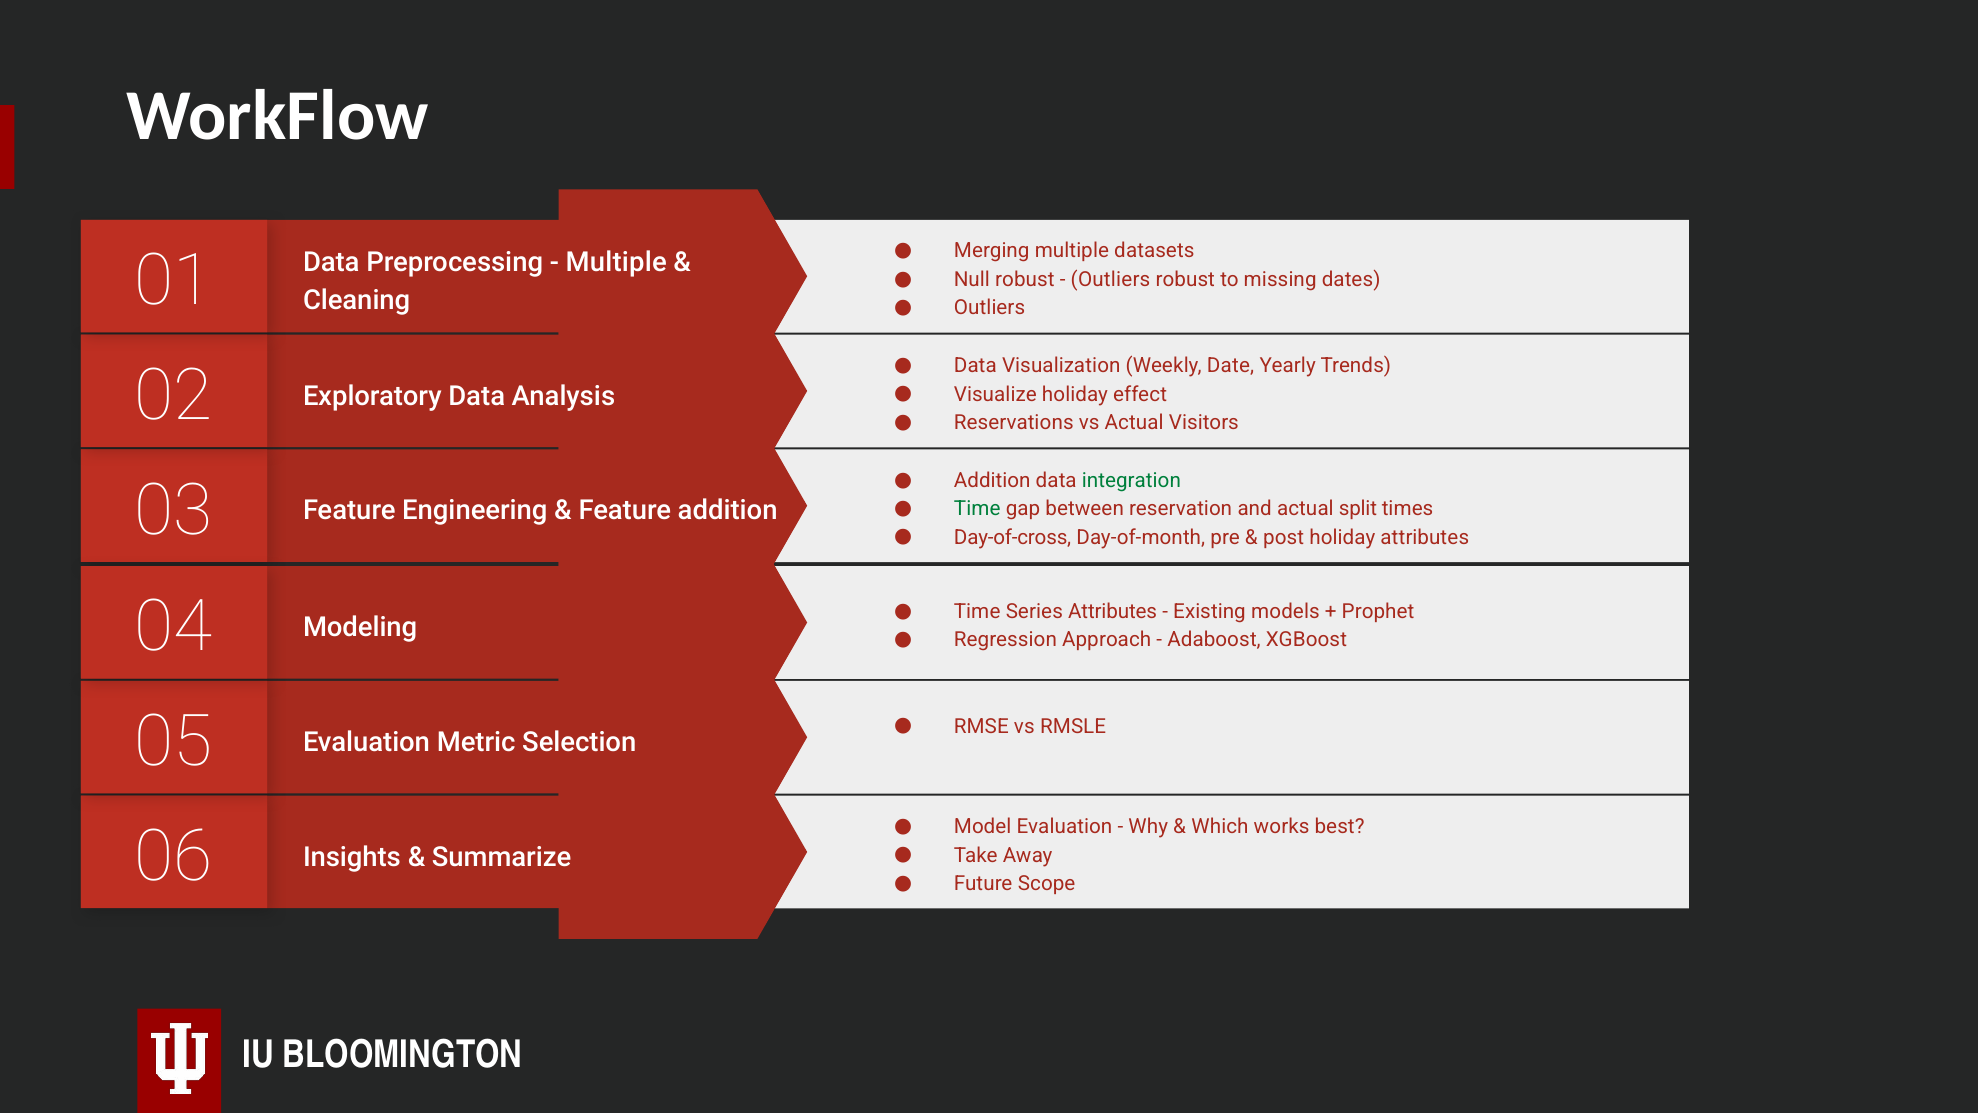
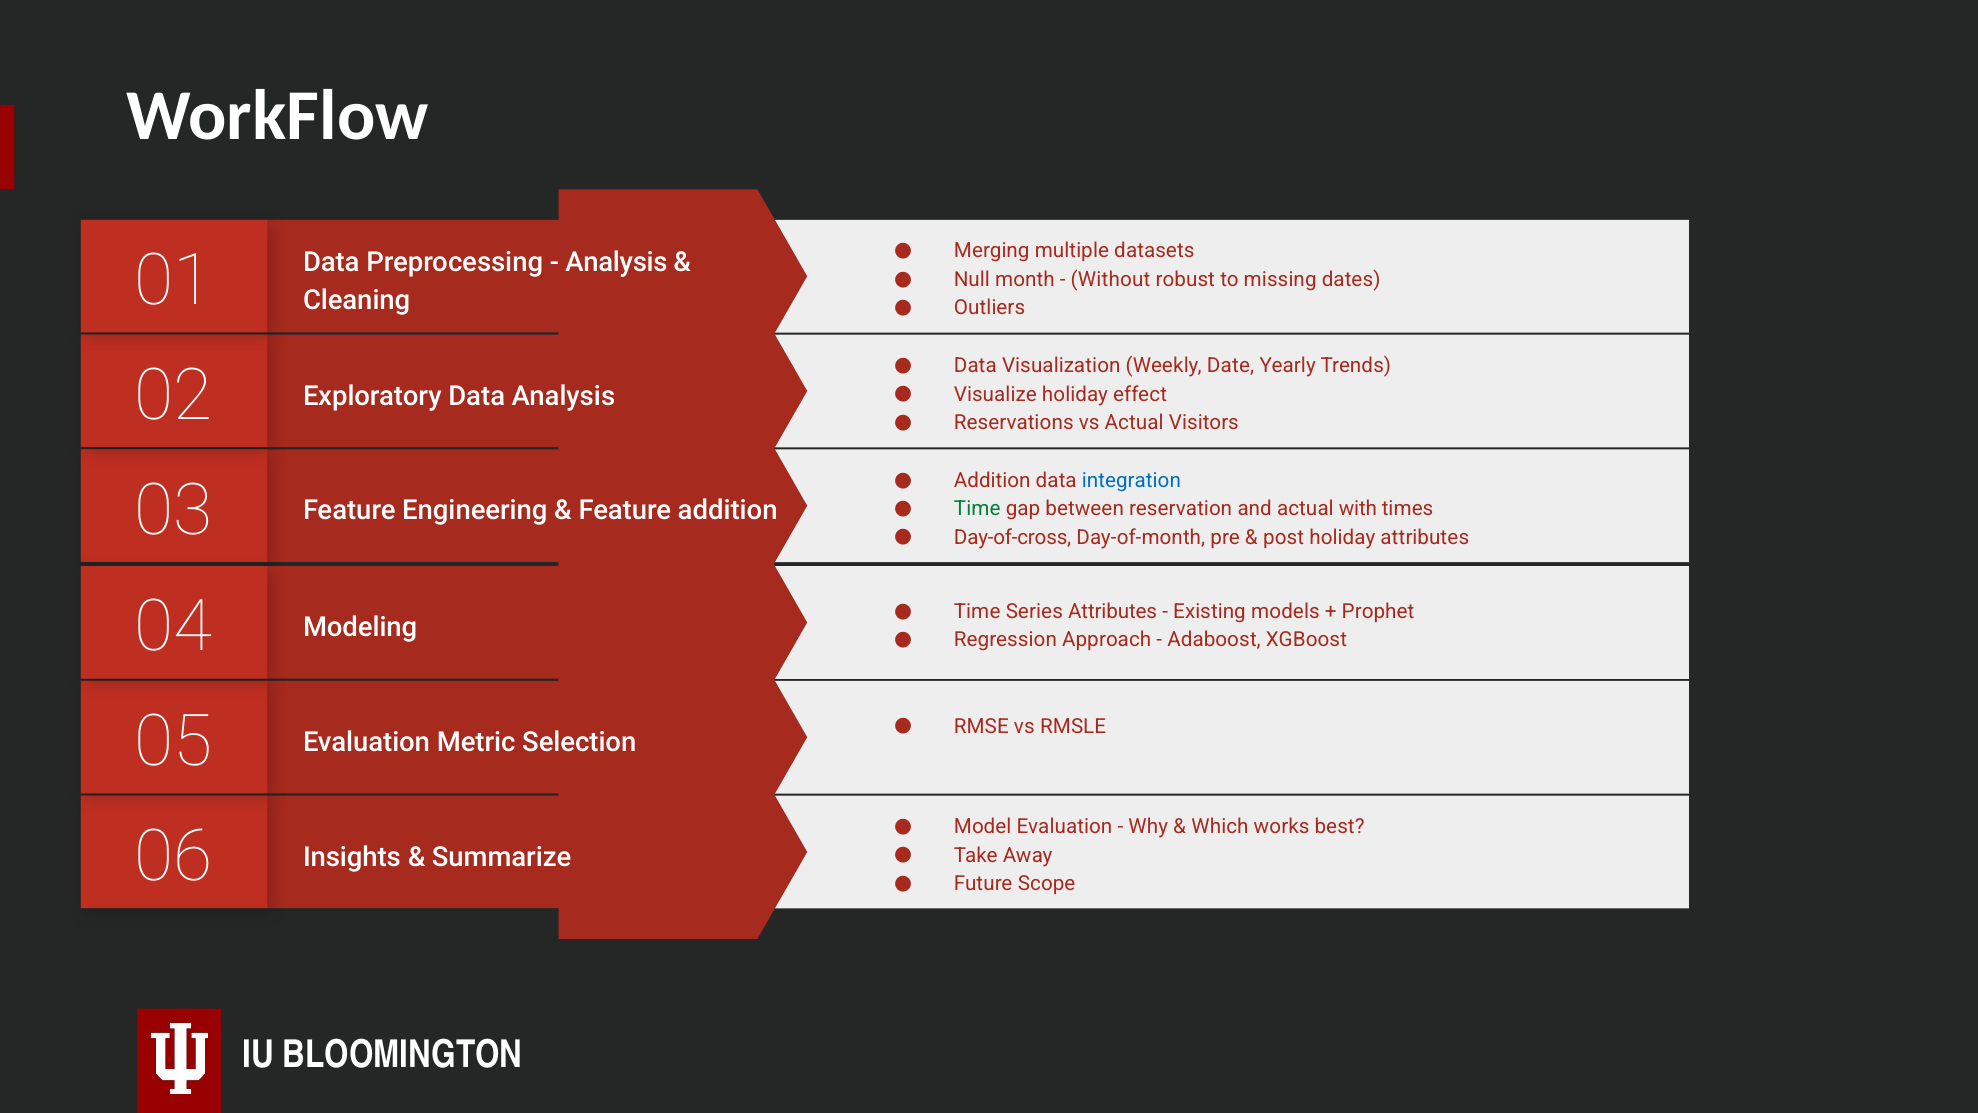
Multiple: Multiple -> Analysis (616, 262)
Null robust: robust -> month (1025, 279)
Outliers: Outliers -> Without (1111, 279)
integration colour: green -> blue (1131, 480)
split: split -> with (1358, 509)
